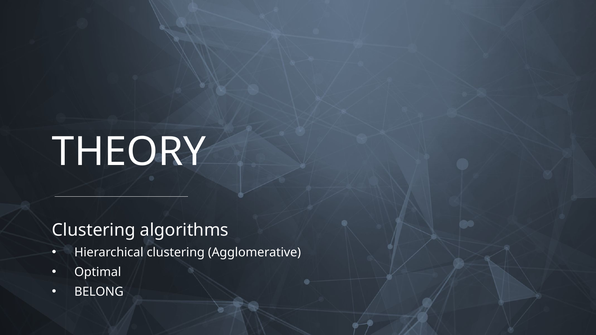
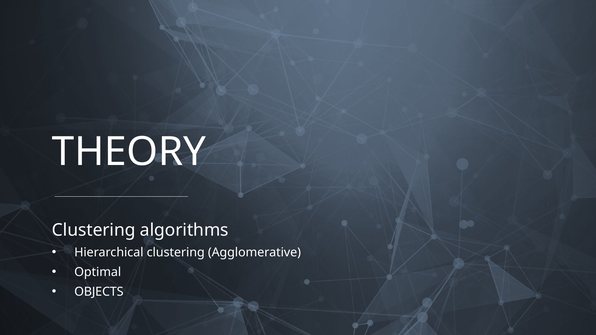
BELONG: BELONG -> OBJECTS (99, 292)
